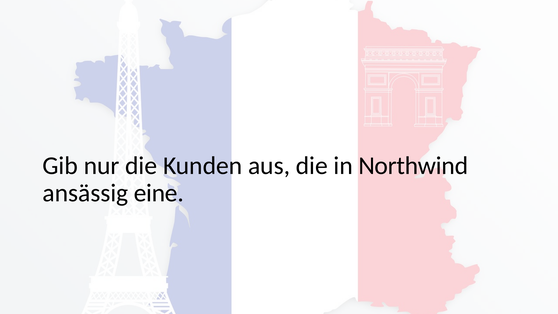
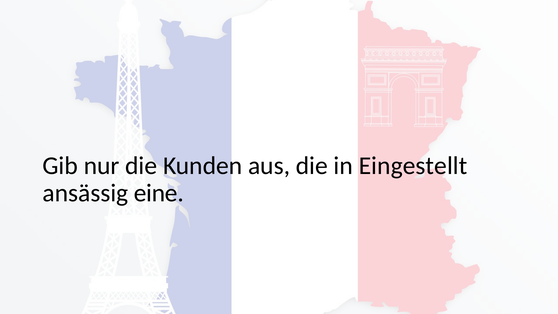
Northwind: Northwind -> Eingestellt (413, 166)
